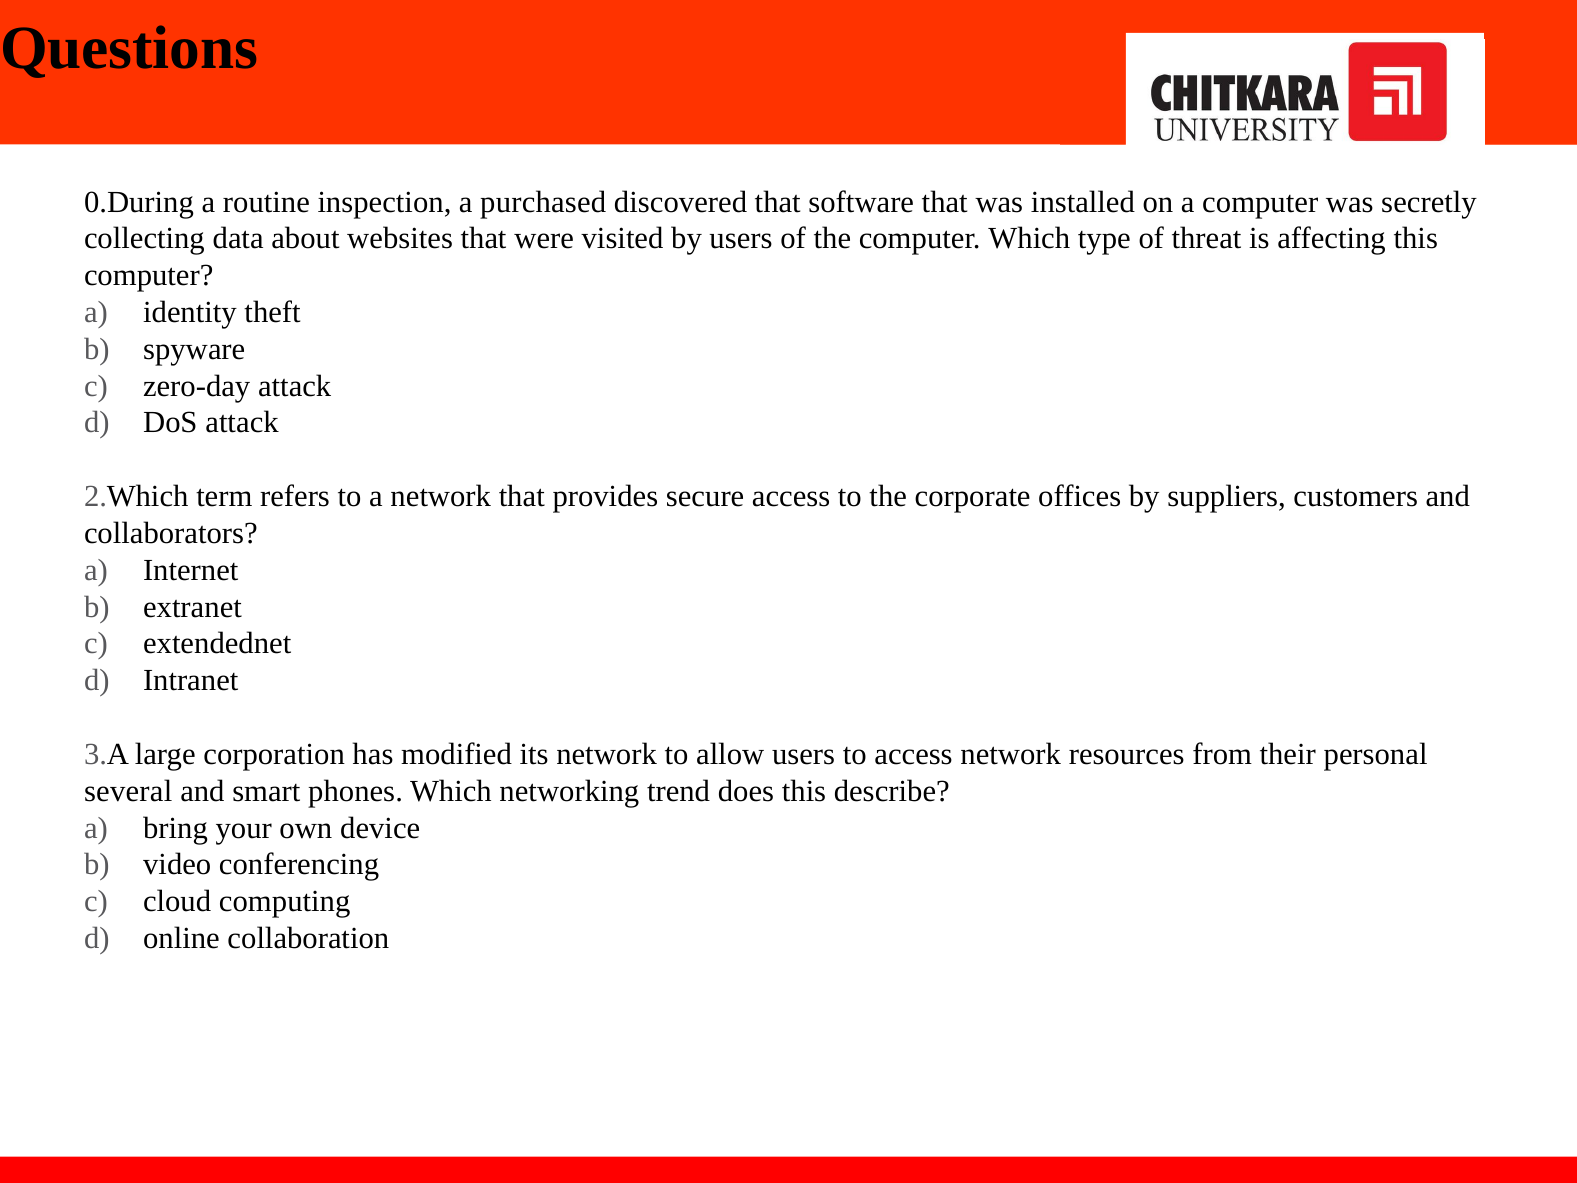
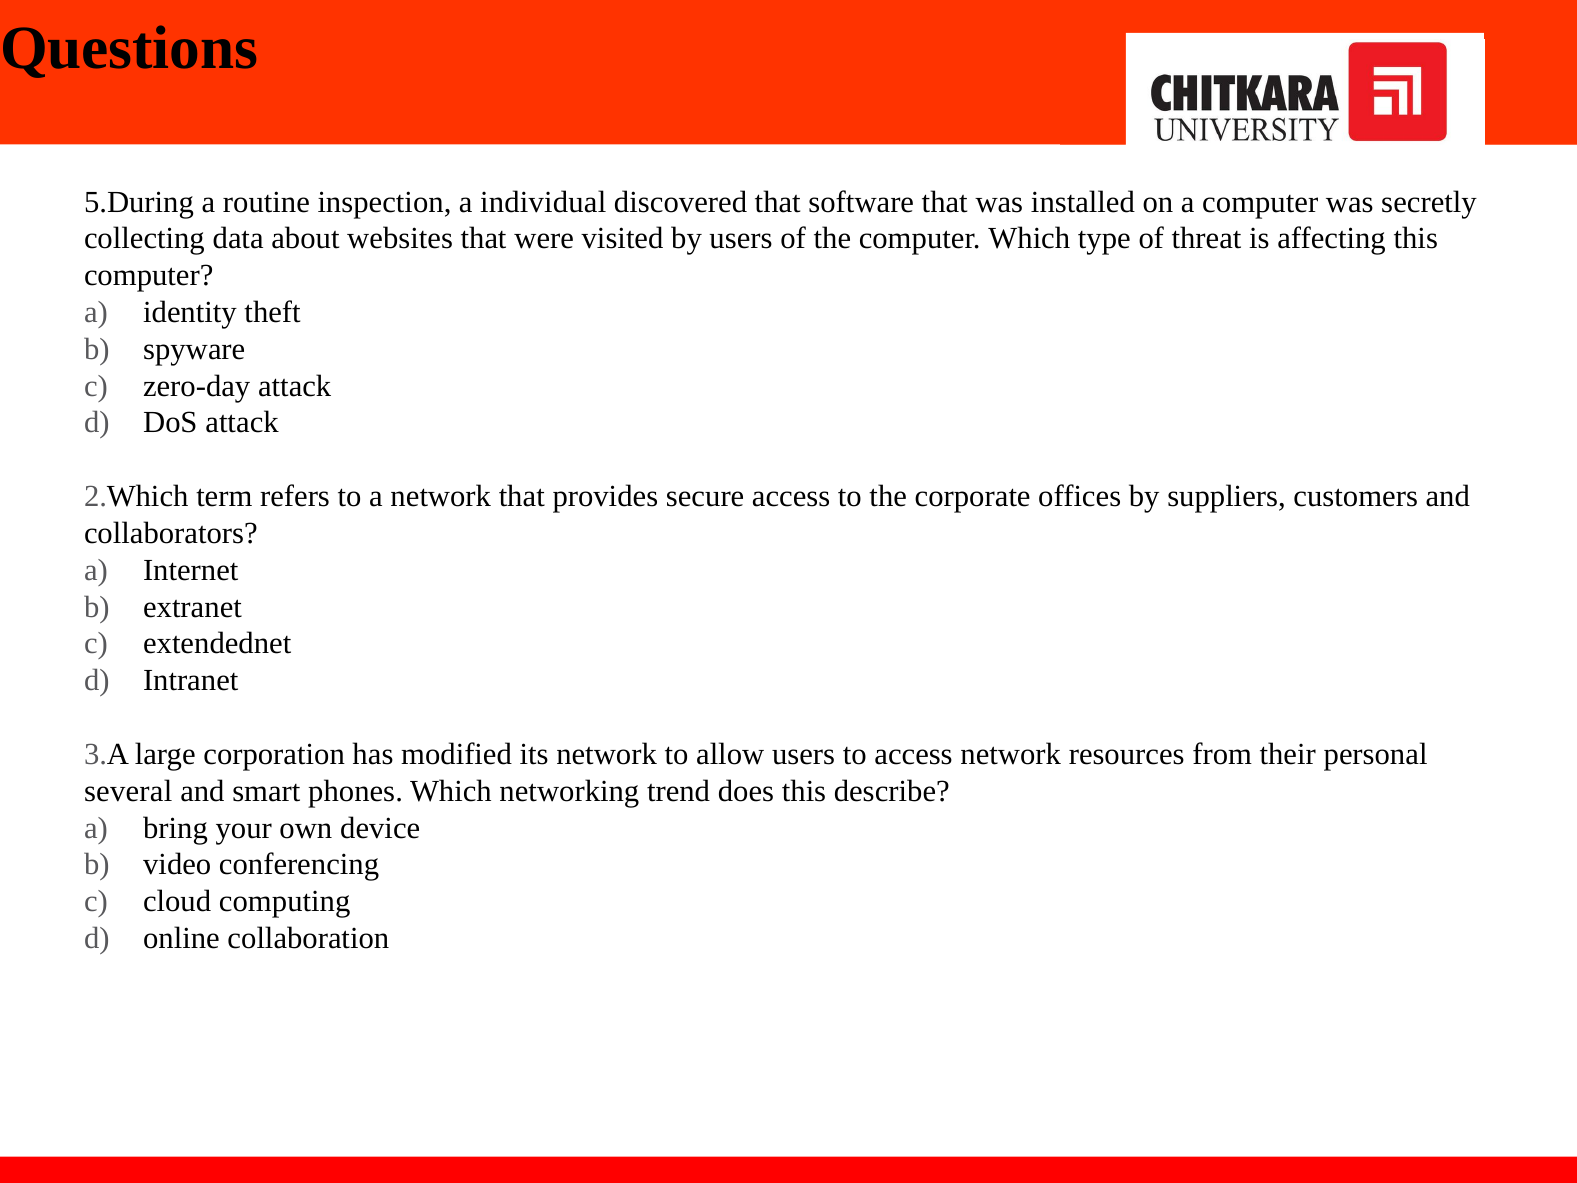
0.During: 0.During -> 5.During (139, 202)
purchased: purchased -> individual (543, 202)
